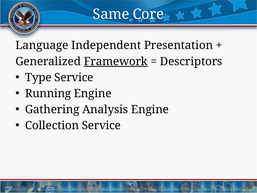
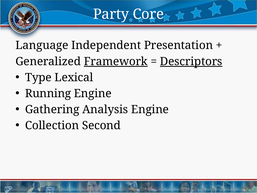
Same: Same -> Party (111, 14)
Descriptors underline: none -> present (191, 61)
Type Service: Service -> Lexical (74, 77)
Collection Service: Service -> Second (101, 125)
